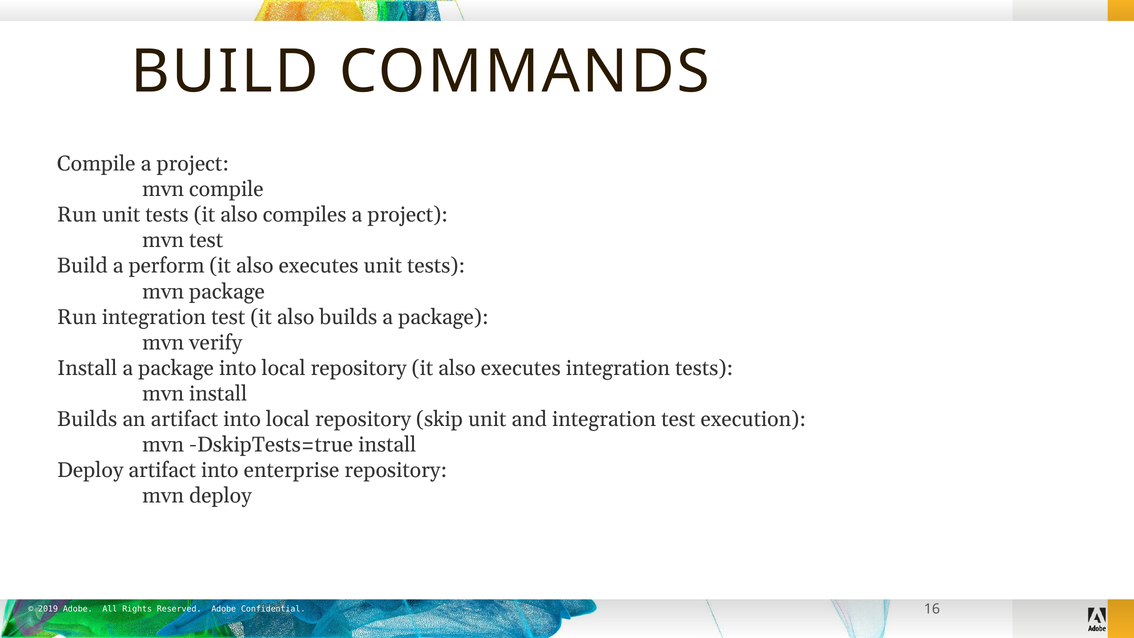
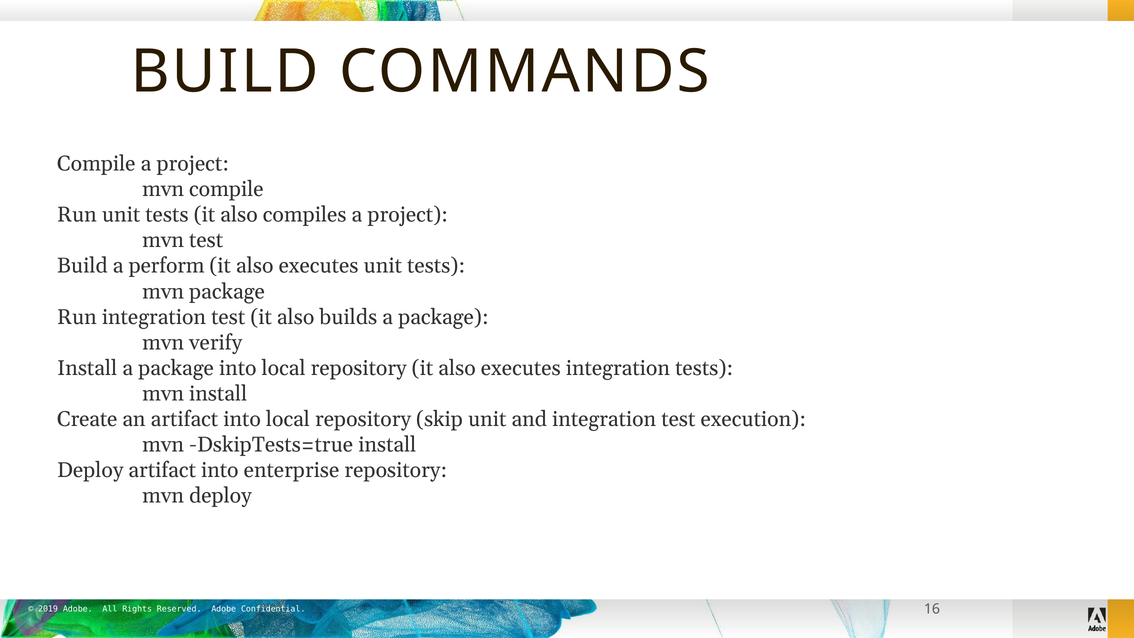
Builds: Builds -> Create (87, 419)
